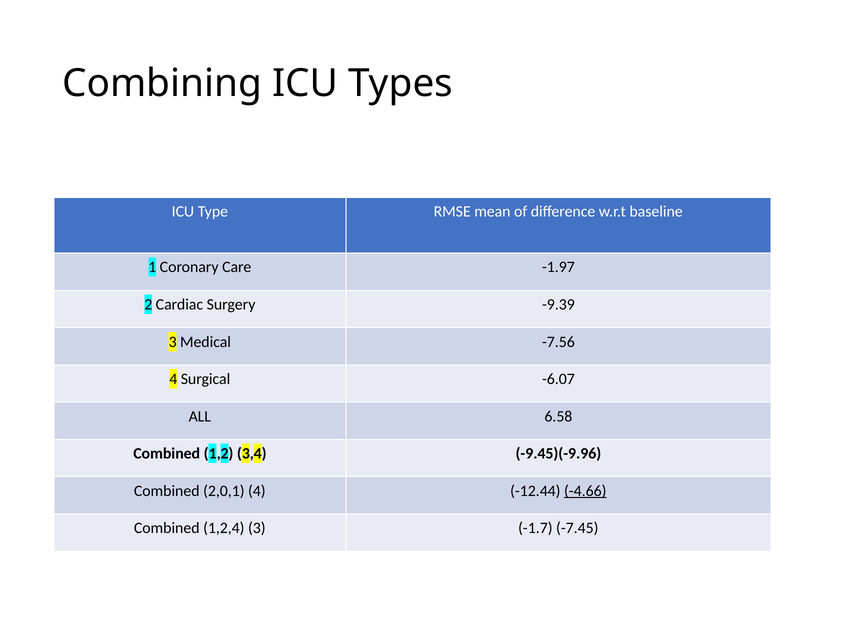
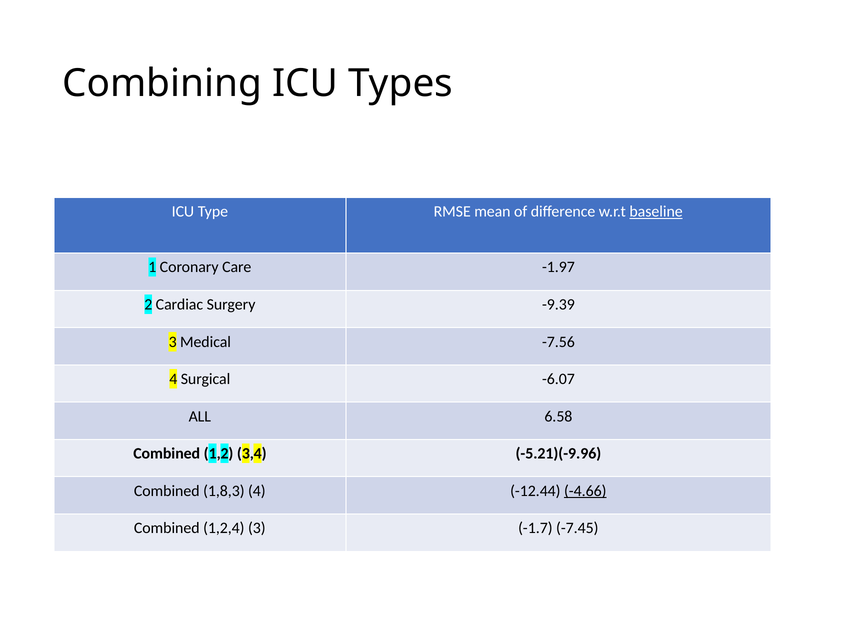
baseline underline: none -> present (656, 211)
-9.45)(-9.96: -9.45)(-9.96 -> -5.21)(-9.96 (558, 453)
2,0,1: 2,0,1 -> 1,8,3 (224, 490)
